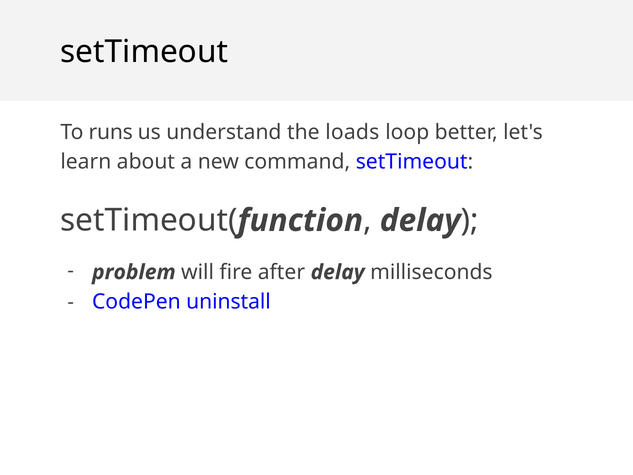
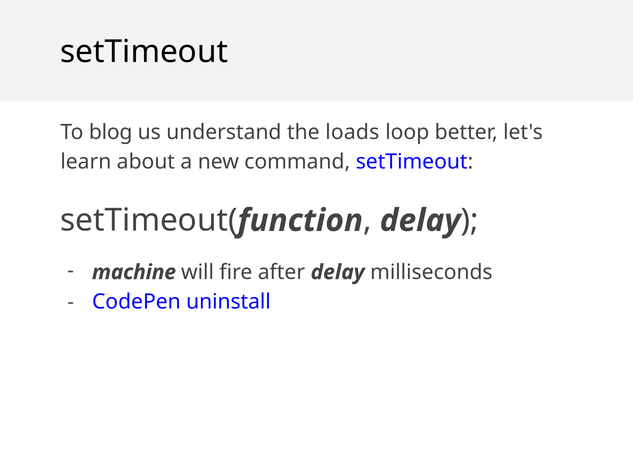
runs: runs -> blog (111, 132)
problem: problem -> machine (134, 272)
